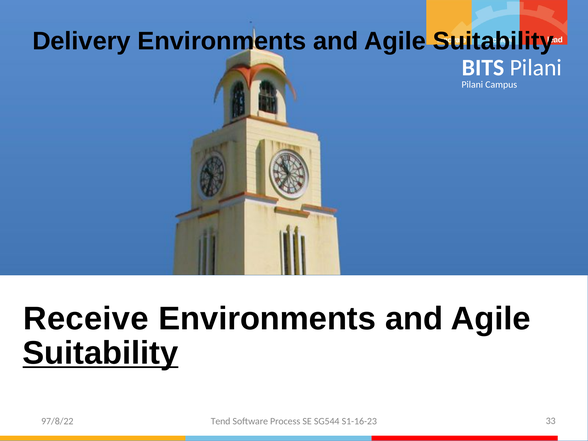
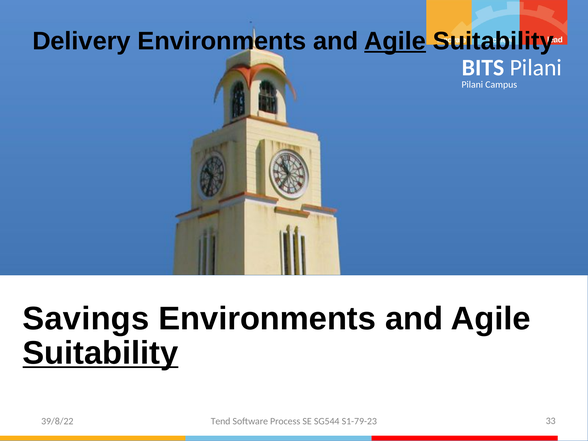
Agile underline: none -> present (395, 41)
Receive: Receive -> Savings (86, 319)
97/8/22: 97/8/22 -> 39/8/22 (57, 421)
S1-16-23: S1-16-23 -> S1-79-23 (359, 421)
